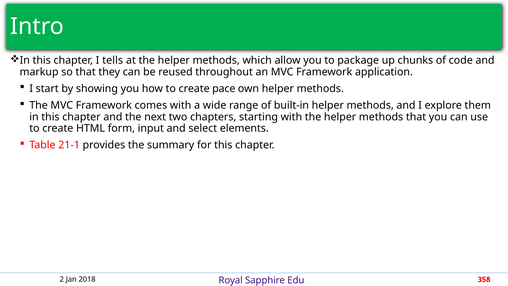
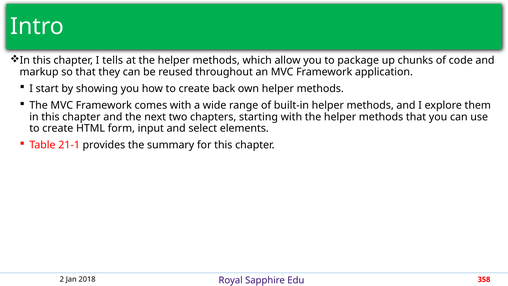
pace: pace -> back (224, 89)
